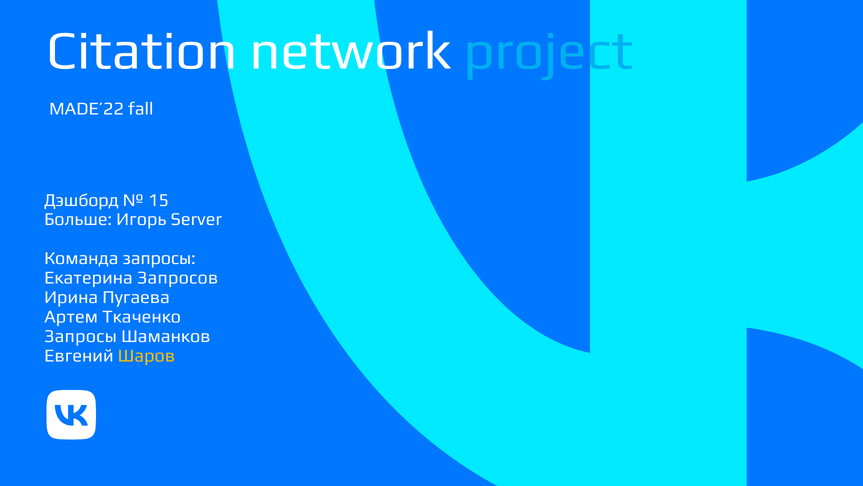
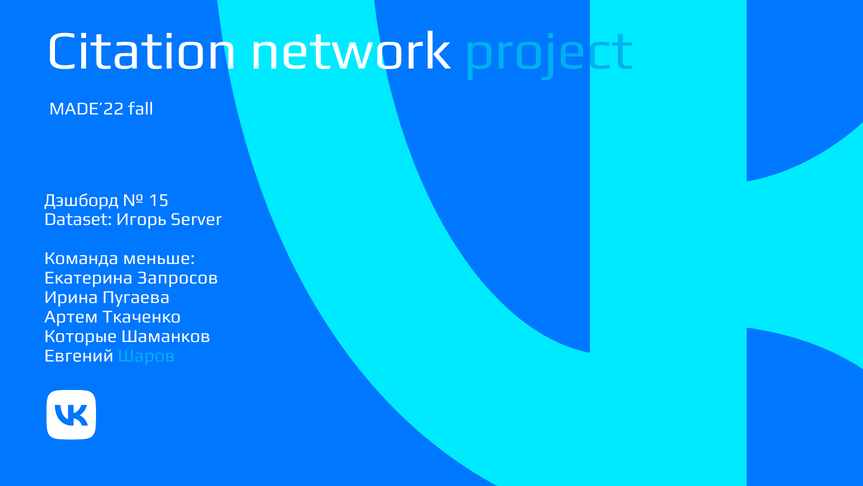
Больше: Больше -> Dataset (78, 219)
Команда запросы: запросы -> меньше (159, 258)
Запросы: Запросы -> Которые (81, 336)
Шаров colour: yellow -> light blue (146, 355)
